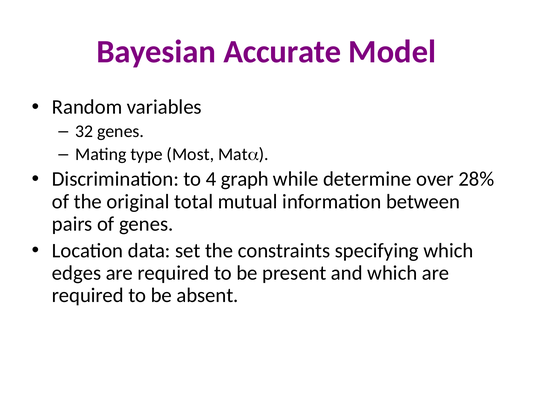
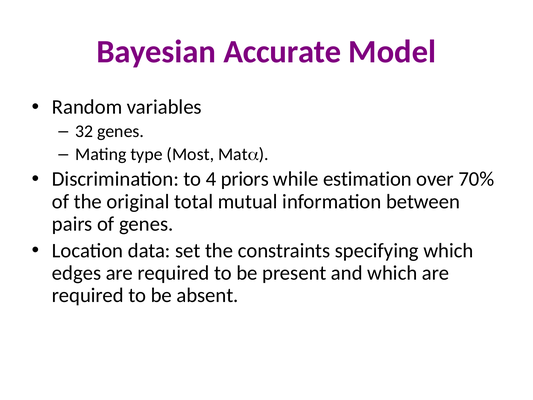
graph: graph -> priors (245, 179)
determine: determine -> estimation (367, 179)
28%: 28% -> 70% (476, 179)
